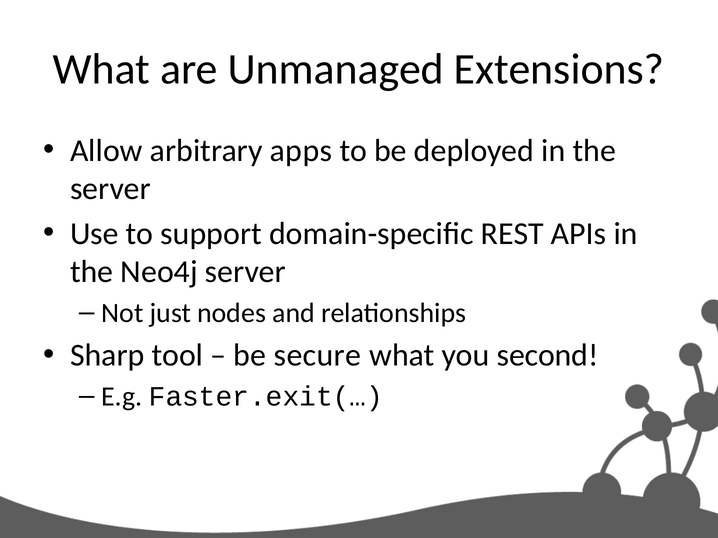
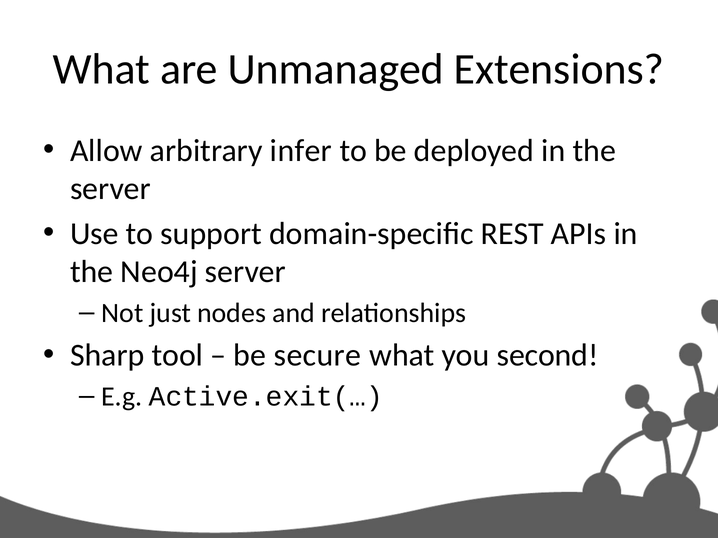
apps: apps -> infer (301, 151)
Faster.exit(…: Faster.exit(… -> Active.exit(… (266, 397)
